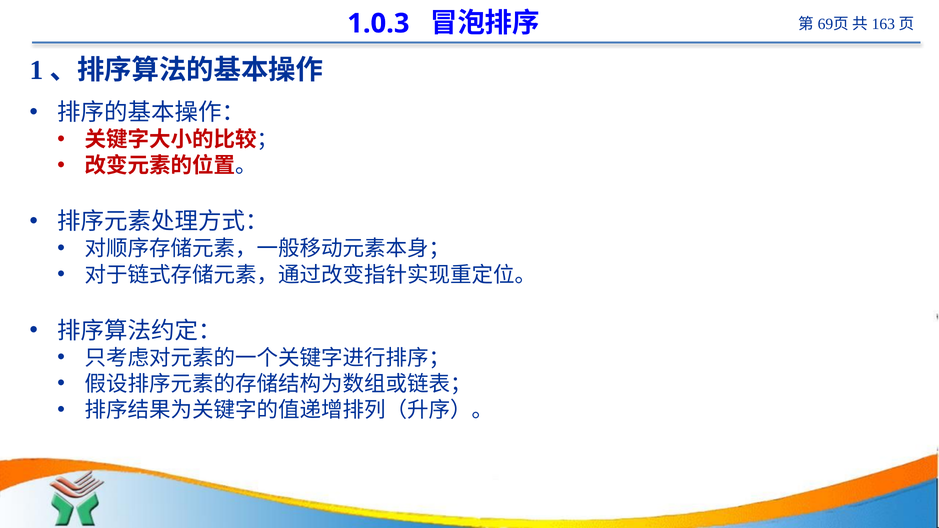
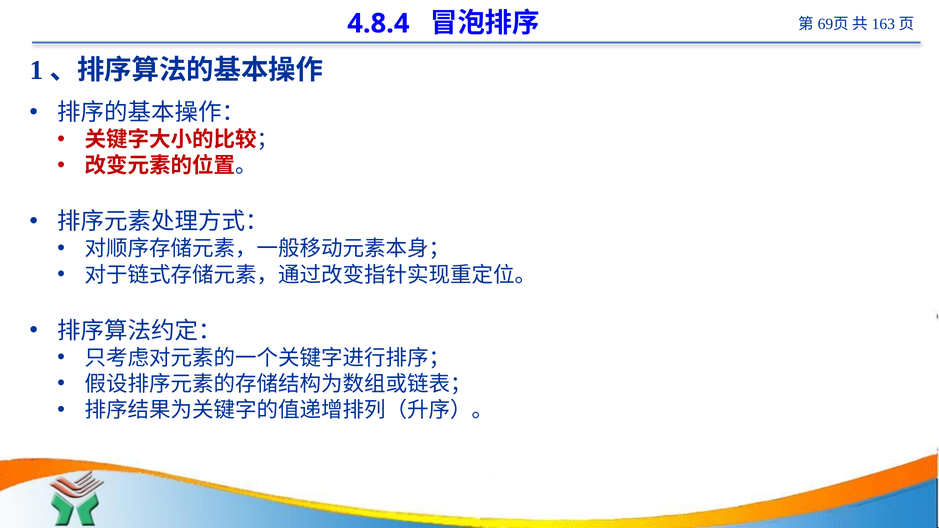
1.0.3: 1.0.3 -> 4.8.4 (378, 23)
